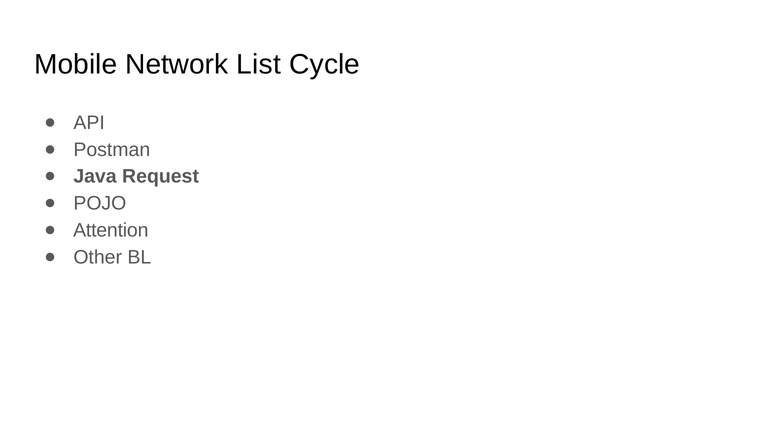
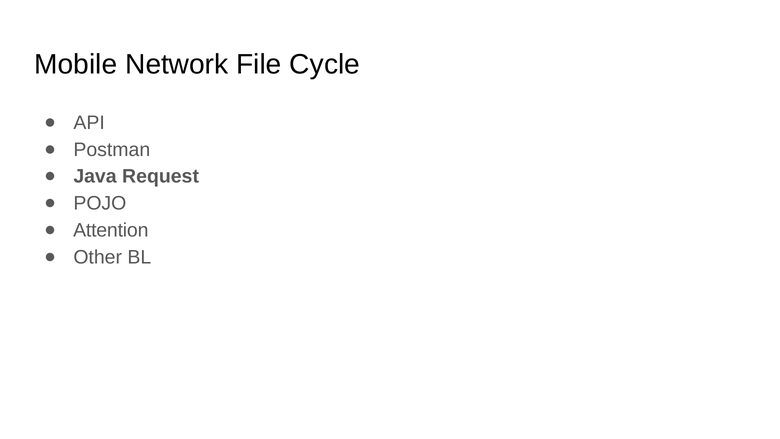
List: List -> File (259, 65)
